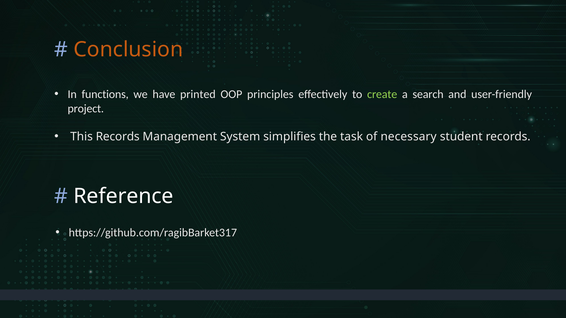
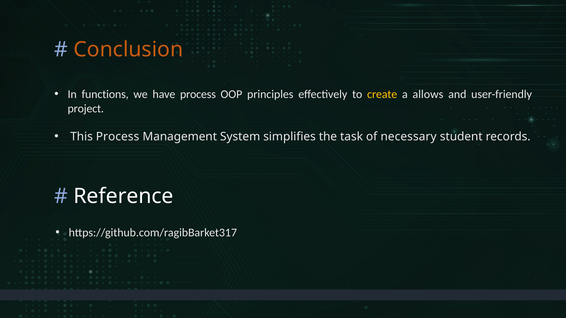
have printed: printed -> process (198, 94)
create colour: light green -> yellow (382, 94)
search: search -> allows (428, 94)
This Records: Records -> Process (118, 137)
